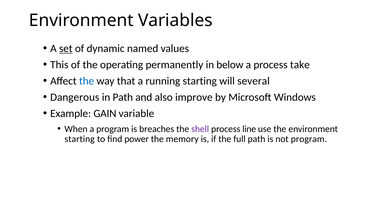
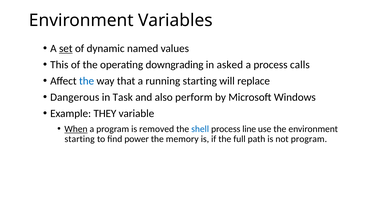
permanently: permanently -> downgrading (175, 65)
below: below -> asked (230, 65)
take: take -> calls (300, 65)
several: several -> replace (254, 81)
in Path: Path -> Task (123, 97)
improve: improve -> perform (194, 97)
GAIN: GAIN -> THEY (105, 114)
When underline: none -> present (76, 129)
breaches: breaches -> removed (157, 129)
shell colour: purple -> blue (200, 129)
